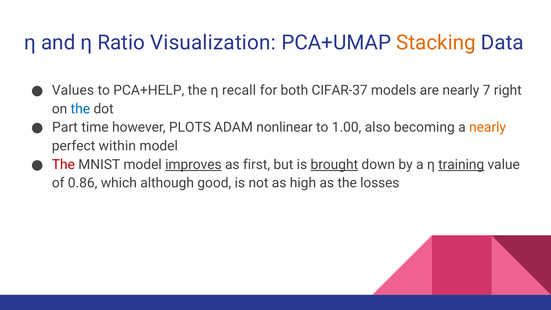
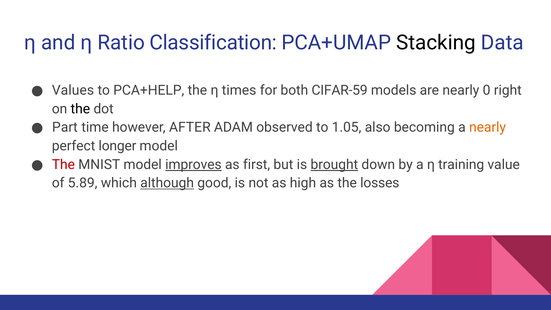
Visualization: Visualization -> Classification (213, 43)
Stacking colour: orange -> black (436, 43)
recall: recall -> times (239, 90)
CIFAR-37: CIFAR-37 -> CIFAR-59 (340, 90)
7: 7 -> 0 (487, 90)
the colour: blue -> black (80, 109)
PLOTS: PLOTS -> AFTER (190, 127)
nonlinear: nonlinear -> observed (284, 127)
1.00: 1.00 -> 1.05 (347, 127)
within: within -> longer (117, 146)
training underline: present -> none (461, 165)
0.86: 0.86 -> 5.89 (83, 183)
although underline: none -> present (167, 183)
